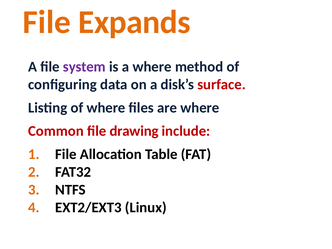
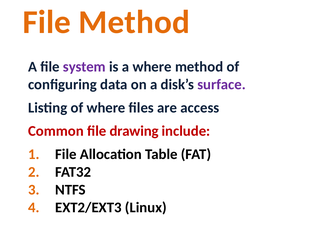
File Expands: Expands -> Method (134, 22)
surface colour: red -> purple (222, 85)
are where: where -> access (200, 108)
